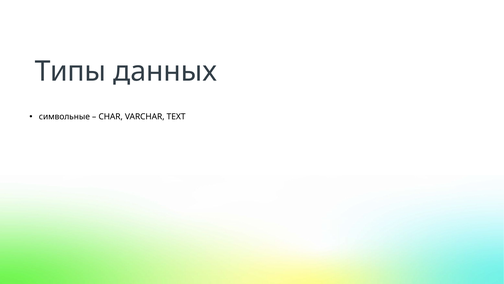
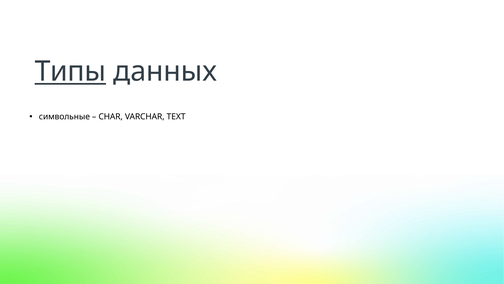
Типы underline: none -> present (70, 71)
